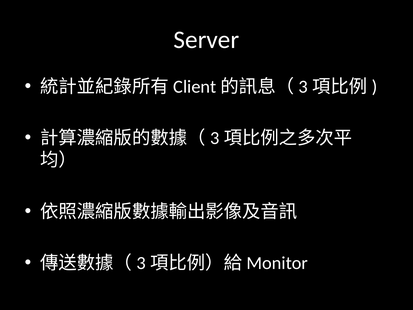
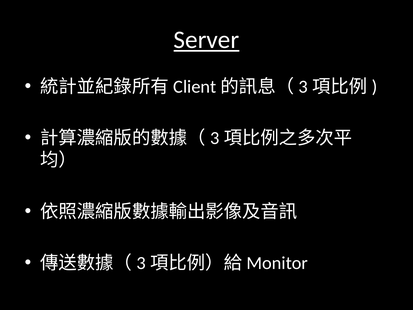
Server underline: none -> present (206, 40)
